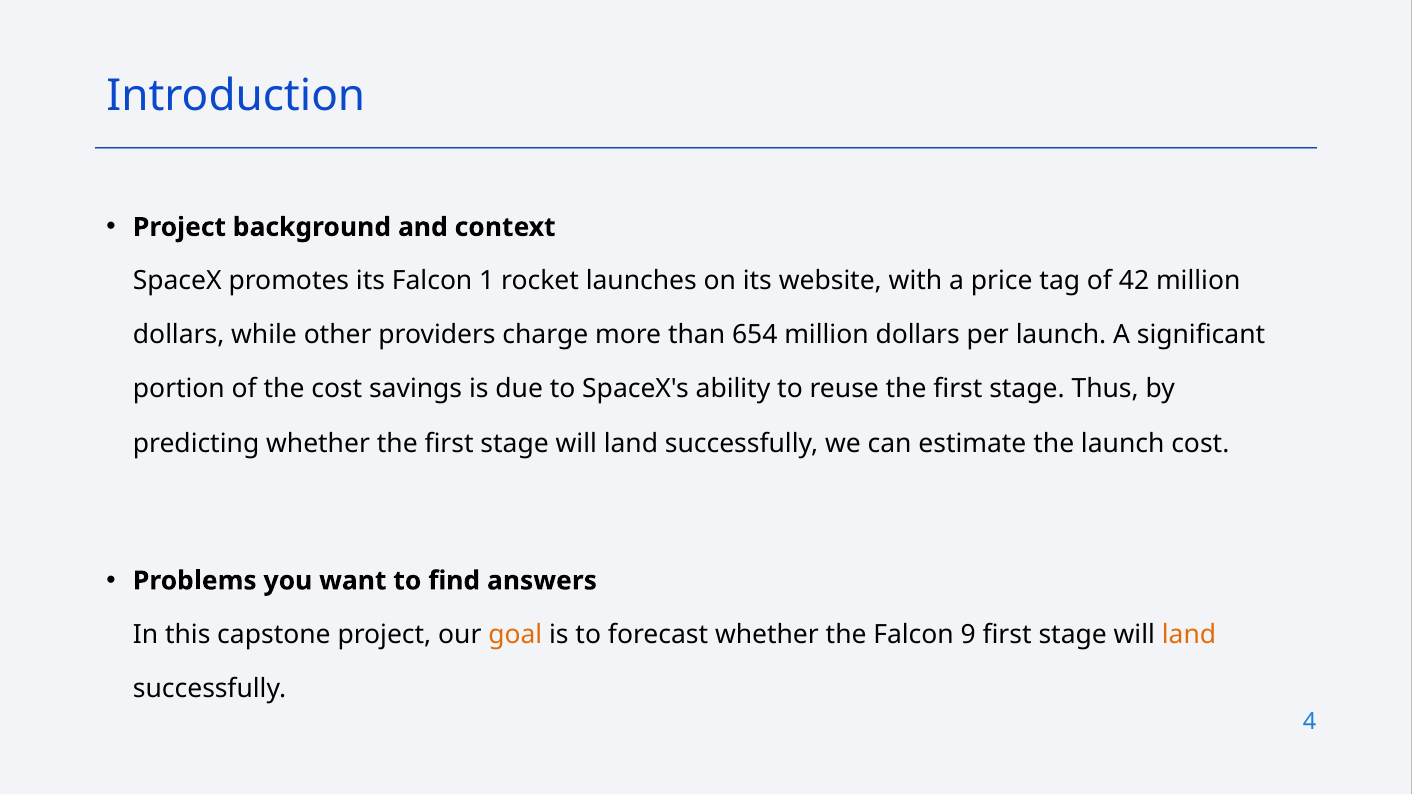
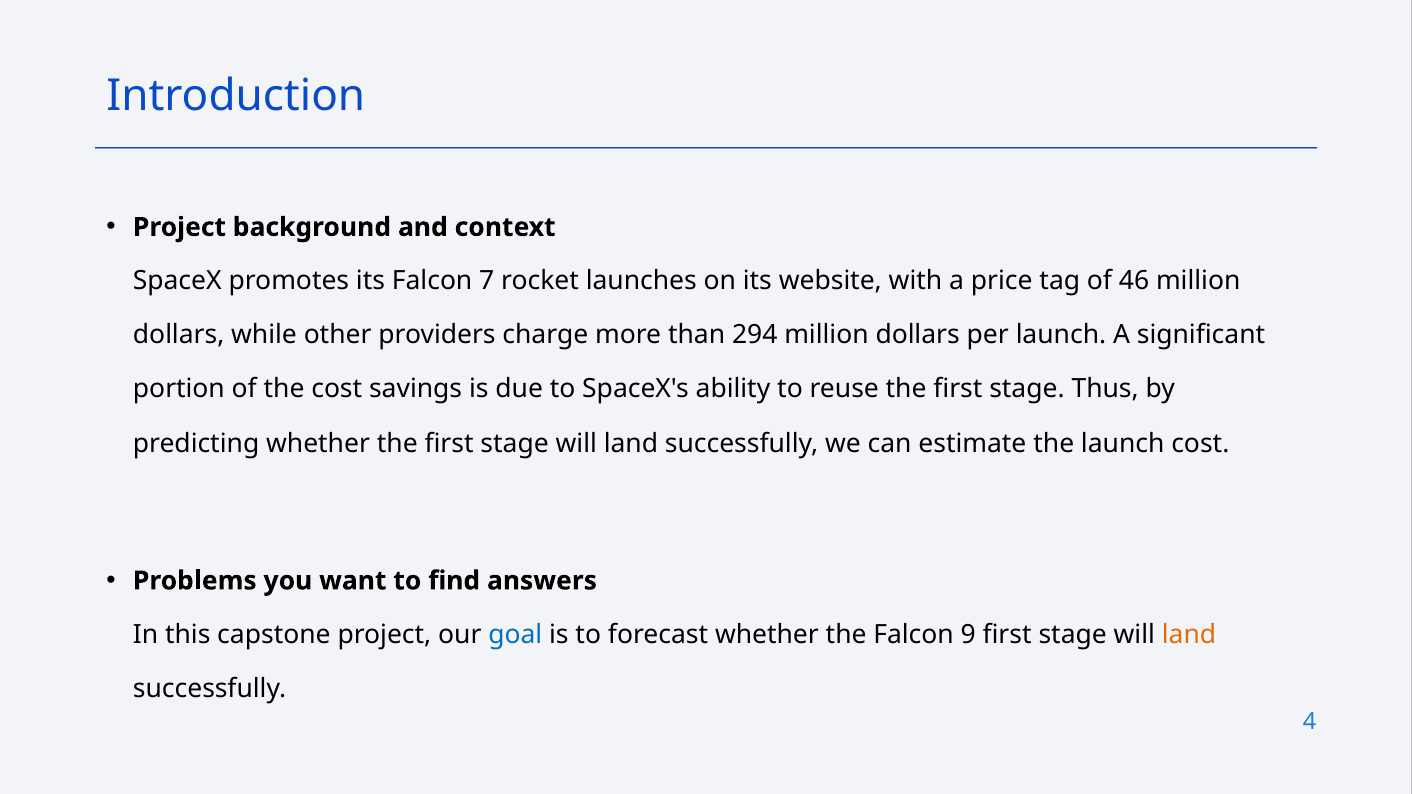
1: 1 -> 7 (487, 281)
42: 42 -> 46 (1134, 281)
654: 654 -> 294 (755, 335)
goal colour: orange -> blue (515, 635)
